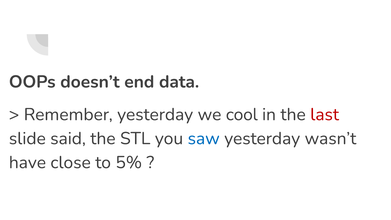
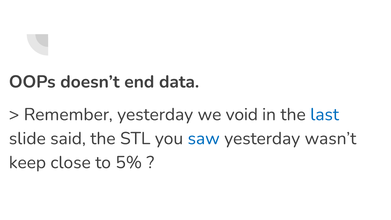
cool: cool -> void (242, 114)
last colour: red -> blue (325, 114)
have: have -> keep (27, 162)
